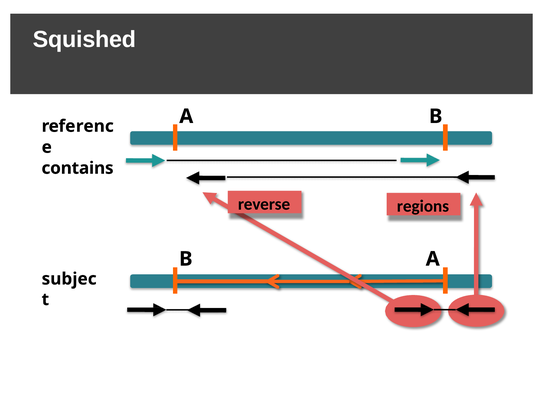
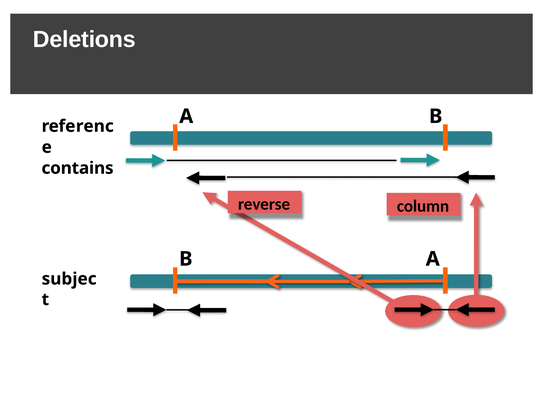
Squished: Squished -> Deletions (84, 40)
regions: regions -> column (423, 206)
